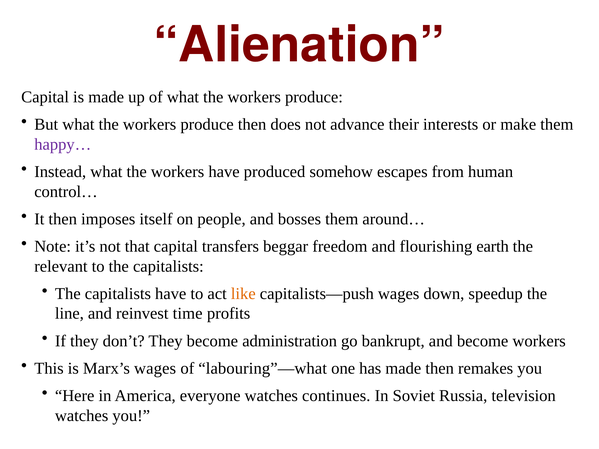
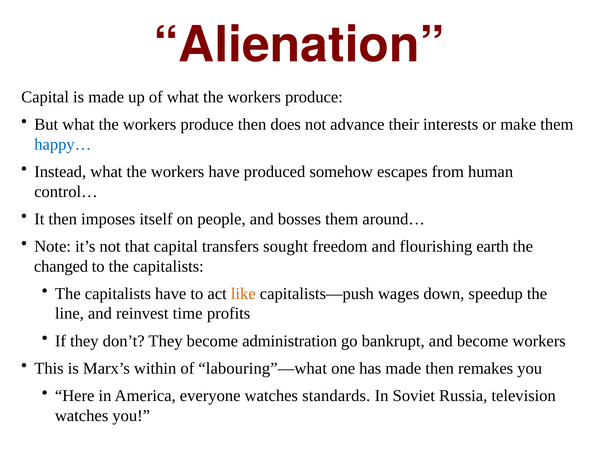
happy… colour: purple -> blue (63, 144)
beggar: beggar -> sought (286, 246)
relevant: relevant -> changed (61, 266)
Marx’s wages: wages -> within (155, 369)
continues: continues -> standards (336, 396)
